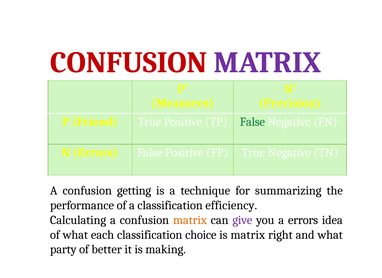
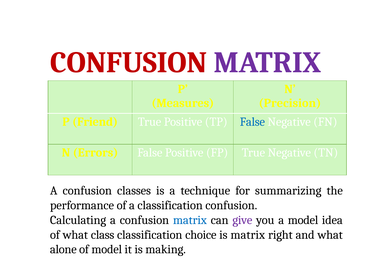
False colour: green -> blue (252, 122)
getting: getting -> classes (134, 190)
classification efficiency: efficiency -> confusion (231, 205)
matrix colour: orange -> blue (190, 220)
a errors: errors -> model (303, 220)
each: each -> class (103, 234)
party: party -> alone (63, 249)
of better: better -> model (107, 249)
